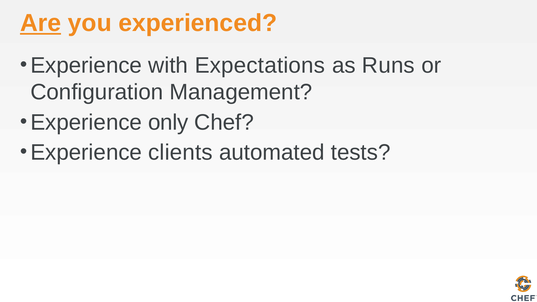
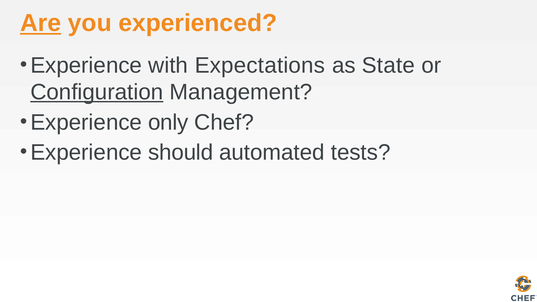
Runs: Runs -> State (388, 65)
Configuration underline: none -> present (97, 92)
clients: clients -> should (181, 153)
